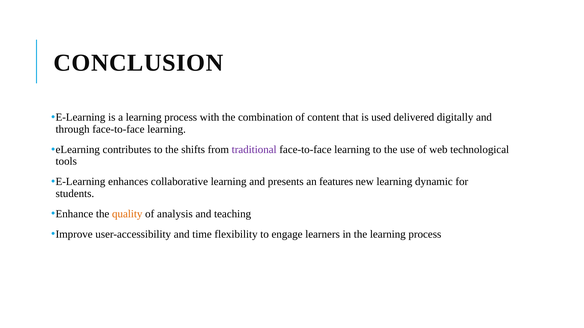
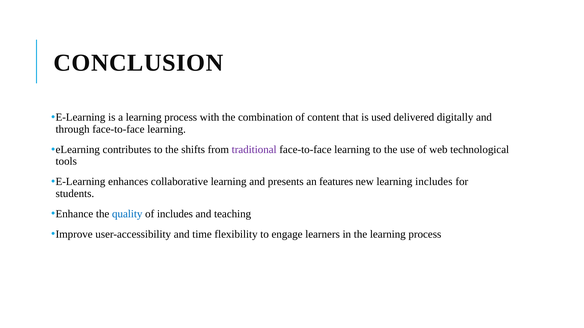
learning dynamic: dynamic -> includes (434, 182)
quality colour: orange -> blue (127, 214)
of analysis: analysis -> includes (175, 214)
